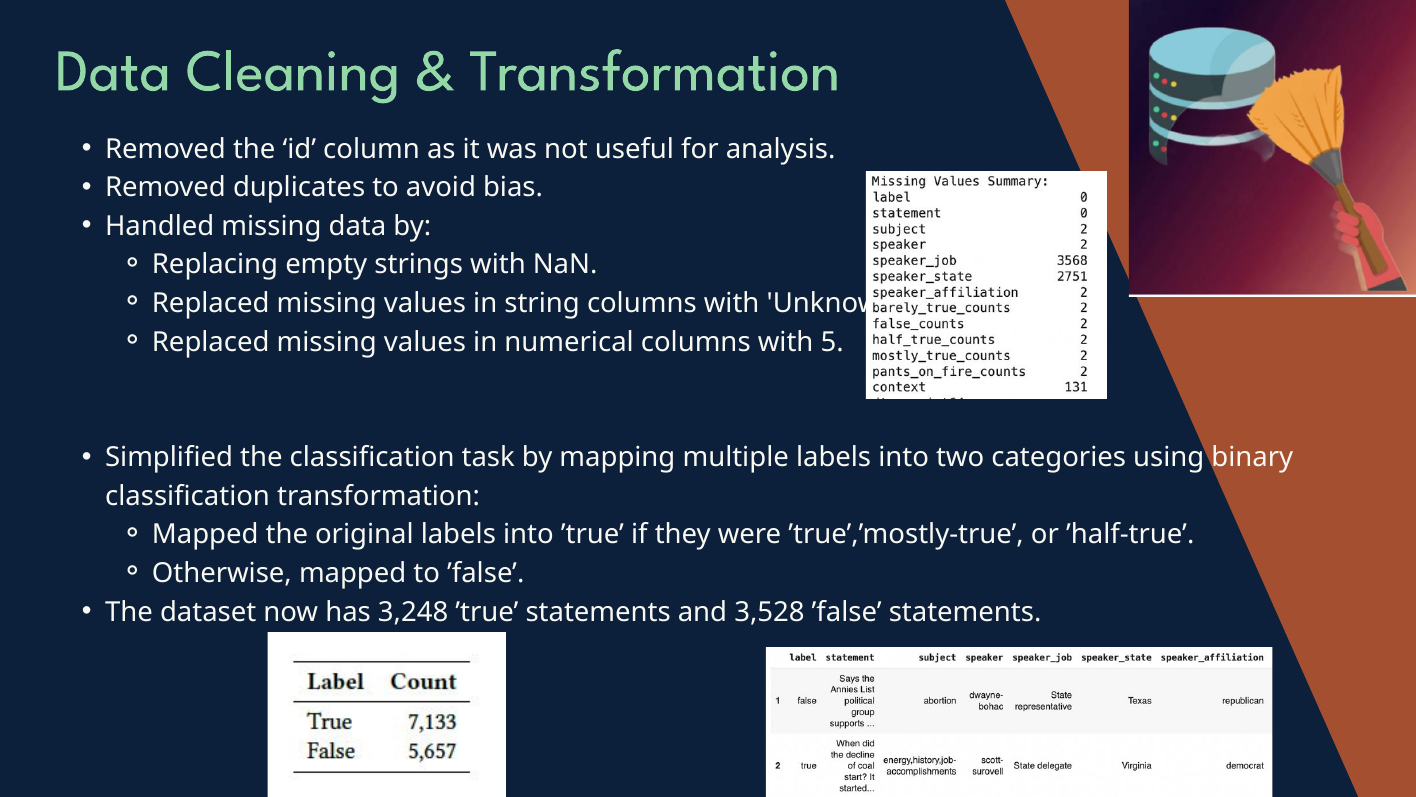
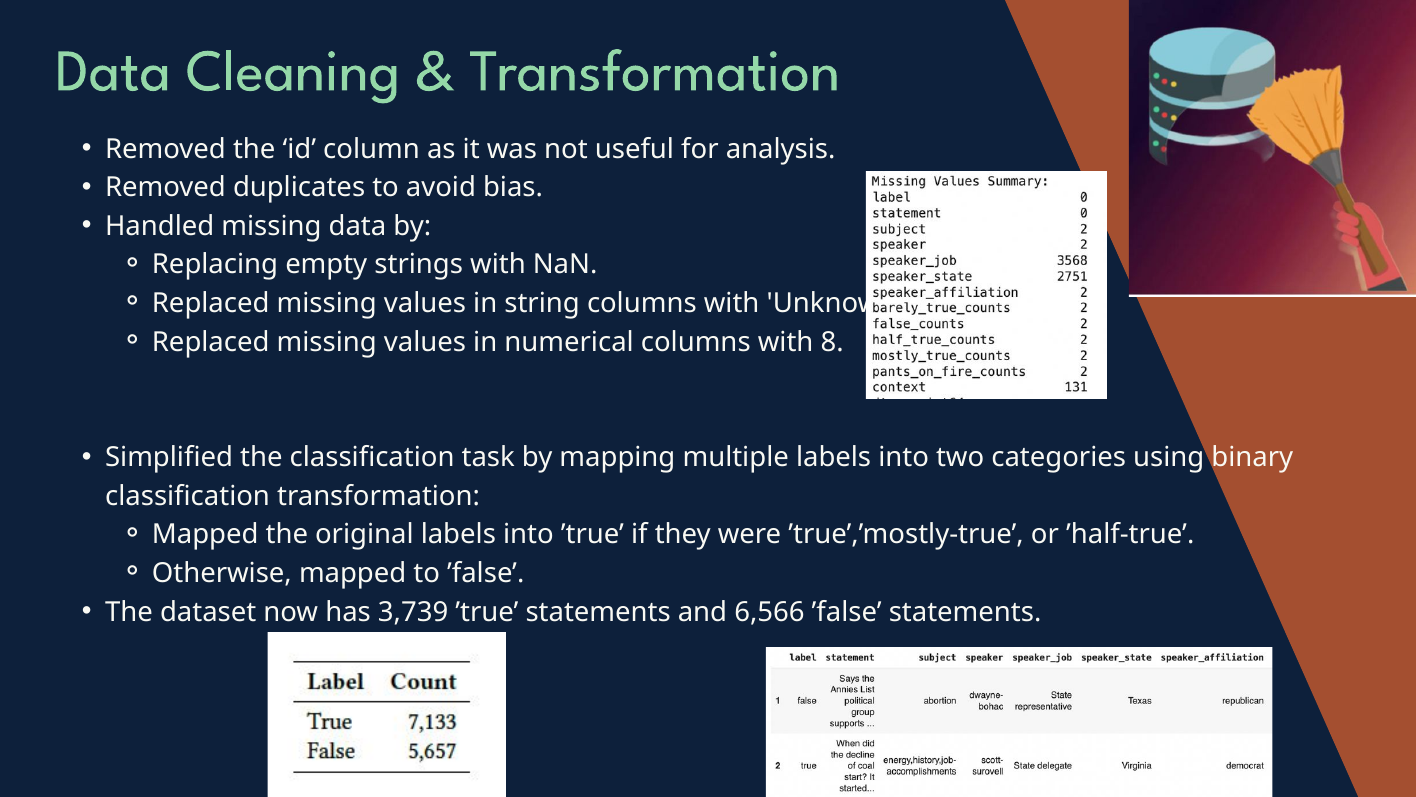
5: 5 -> 8 (832, 342)
3,248: 3,248 -> 3,739 (413, 612)
3,528: 3,528 -> 6,566 (769, 612)
